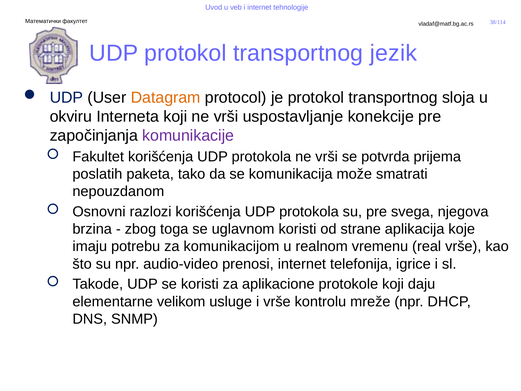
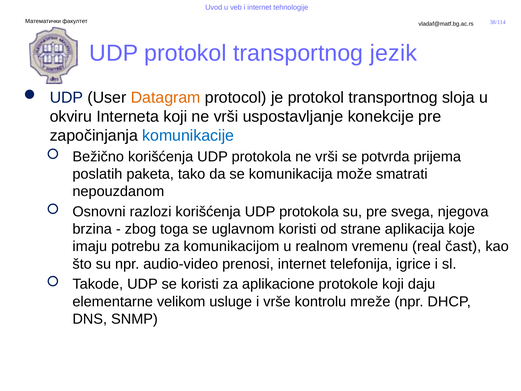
komunikacije colour: purple -> blue (188, 136)
Fakultet: Fakultet -> Bežično (98, 157)
real vrše: vrše -> čast (463, 246)
